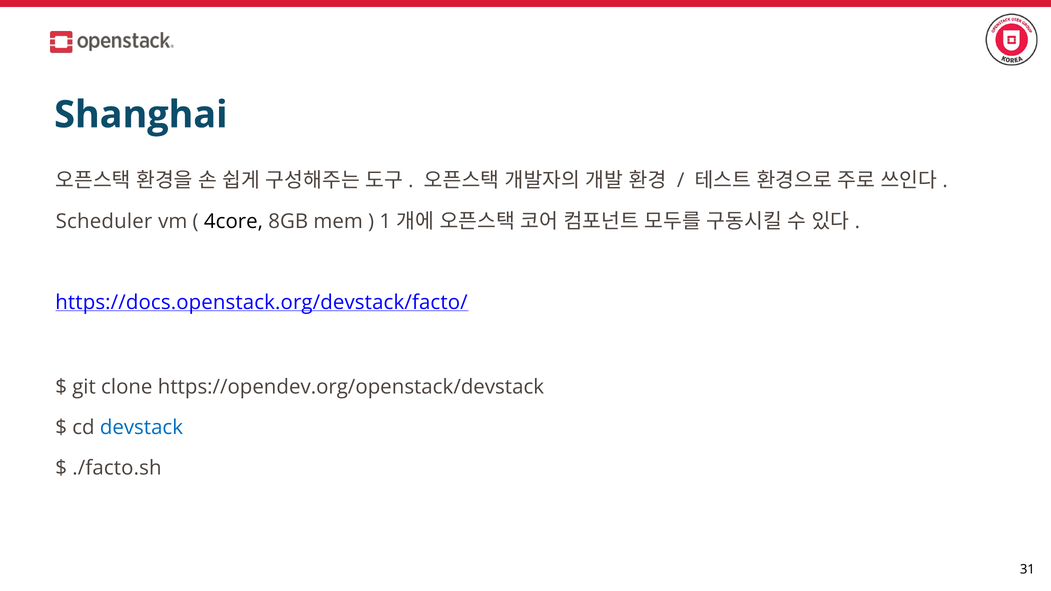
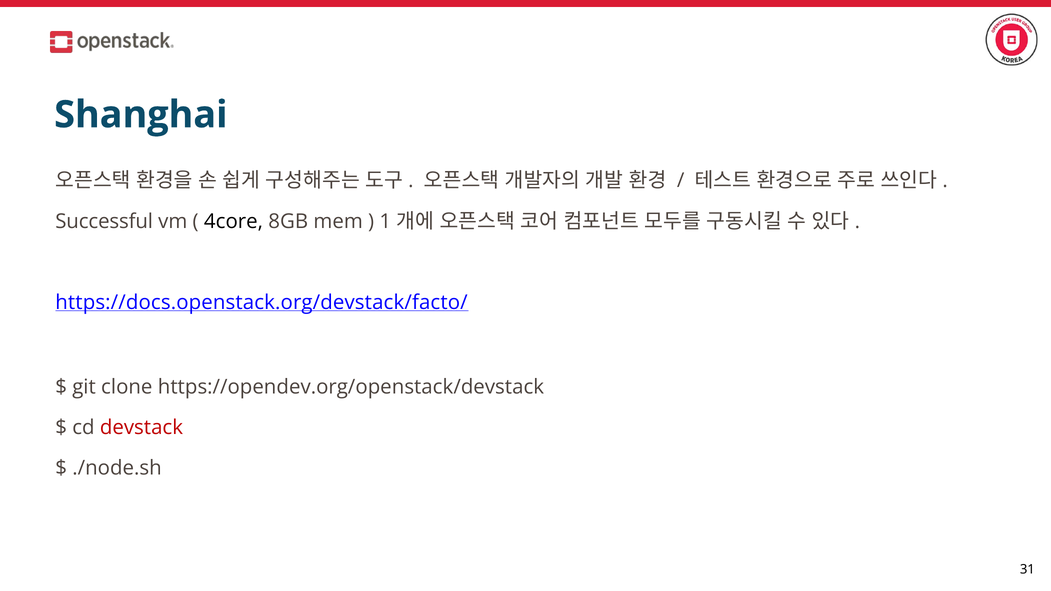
Scheduler: Scheduler -> Successful (104, 221)
devstack colour: blue -> red (141, 428)
./facto.sh: ./facto.sh -> ./node.sh (117, 468)
